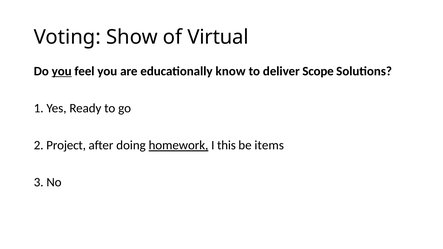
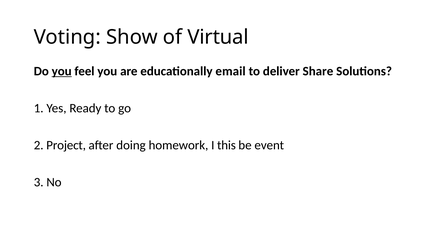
know: know -> email (231, 71)
Scope: Scope -> Share (318, 71)
homework underline: present -> none (178, 145)
items: items -> event (269, 145)
